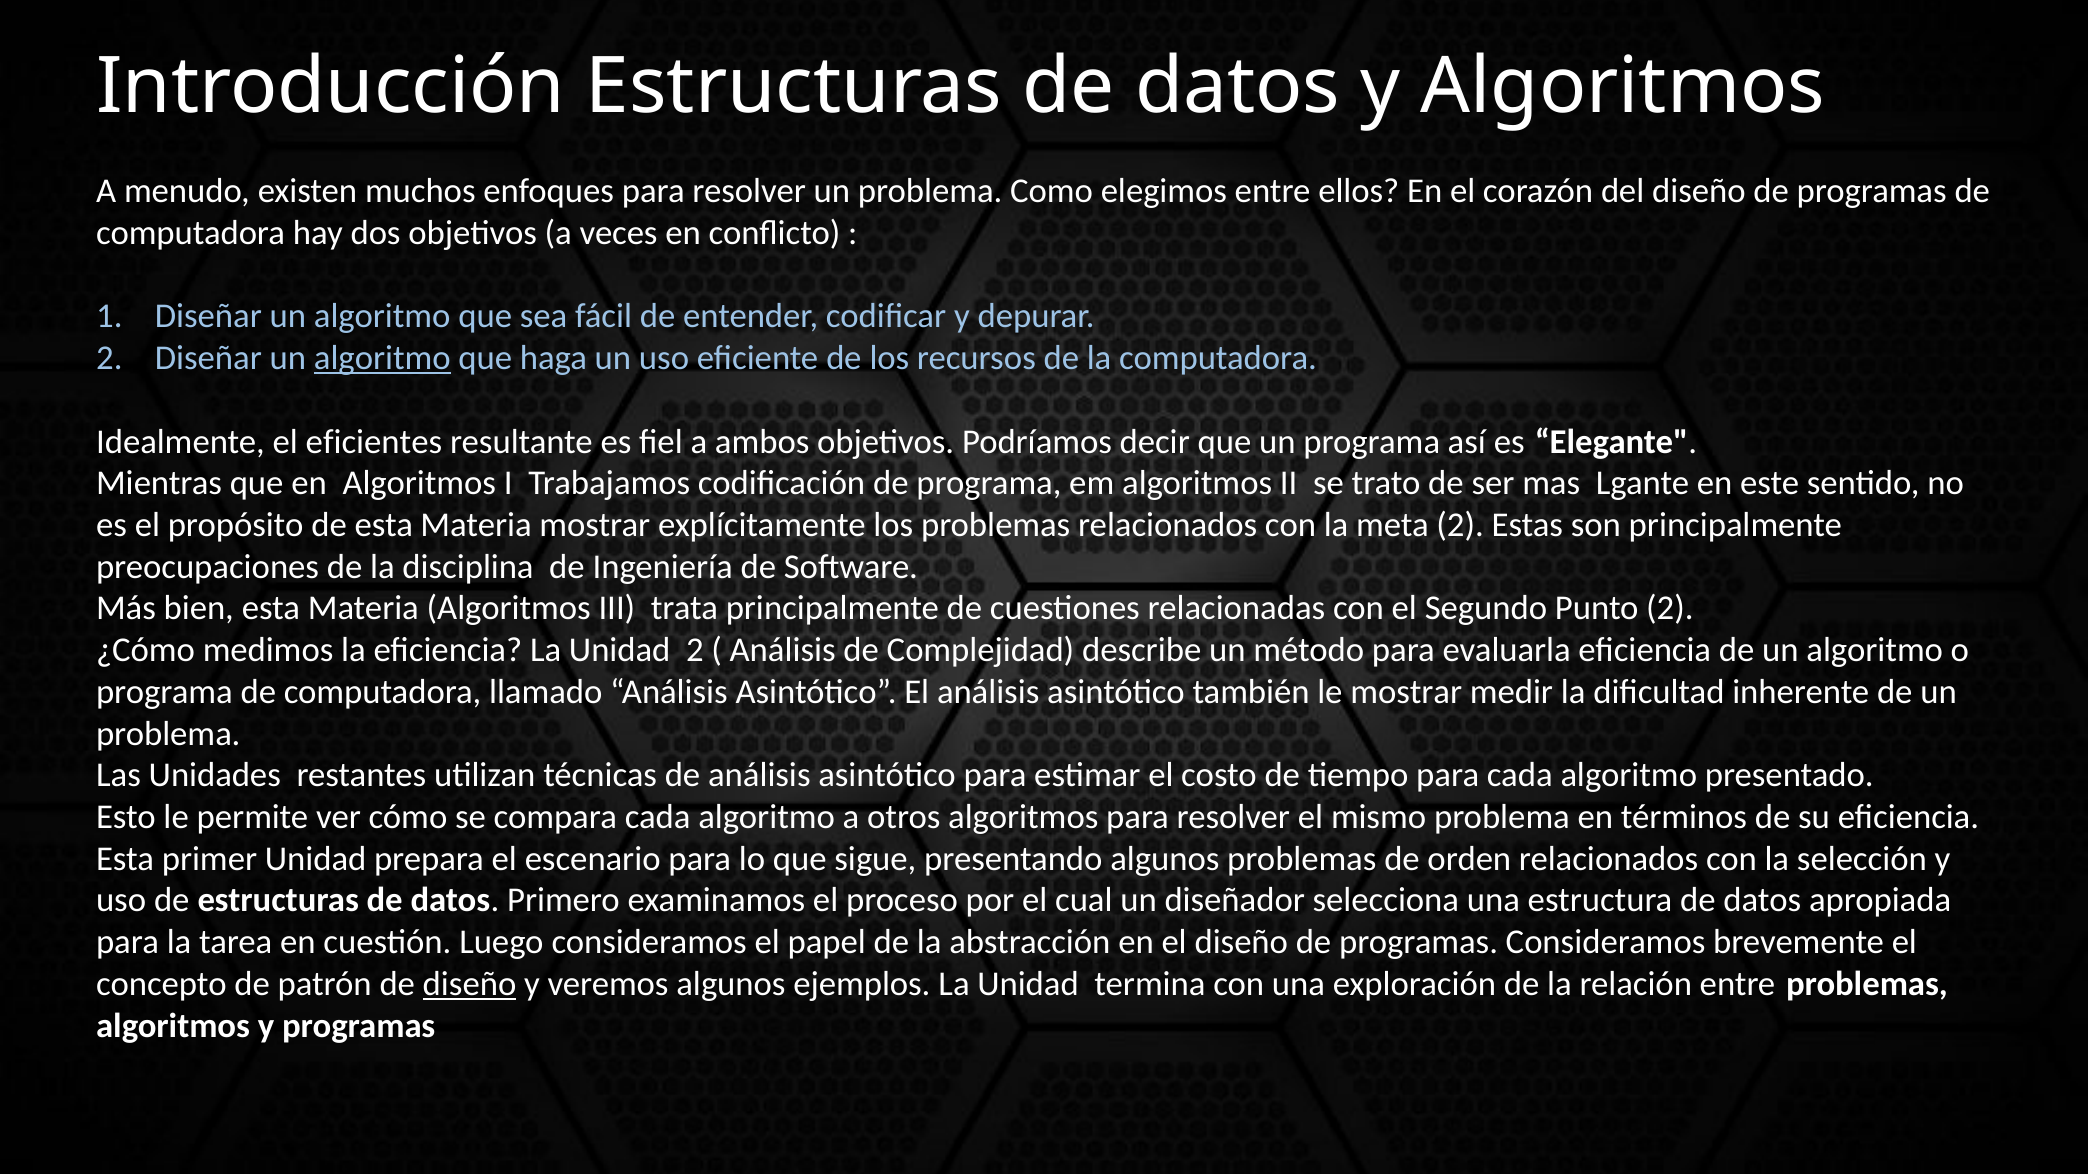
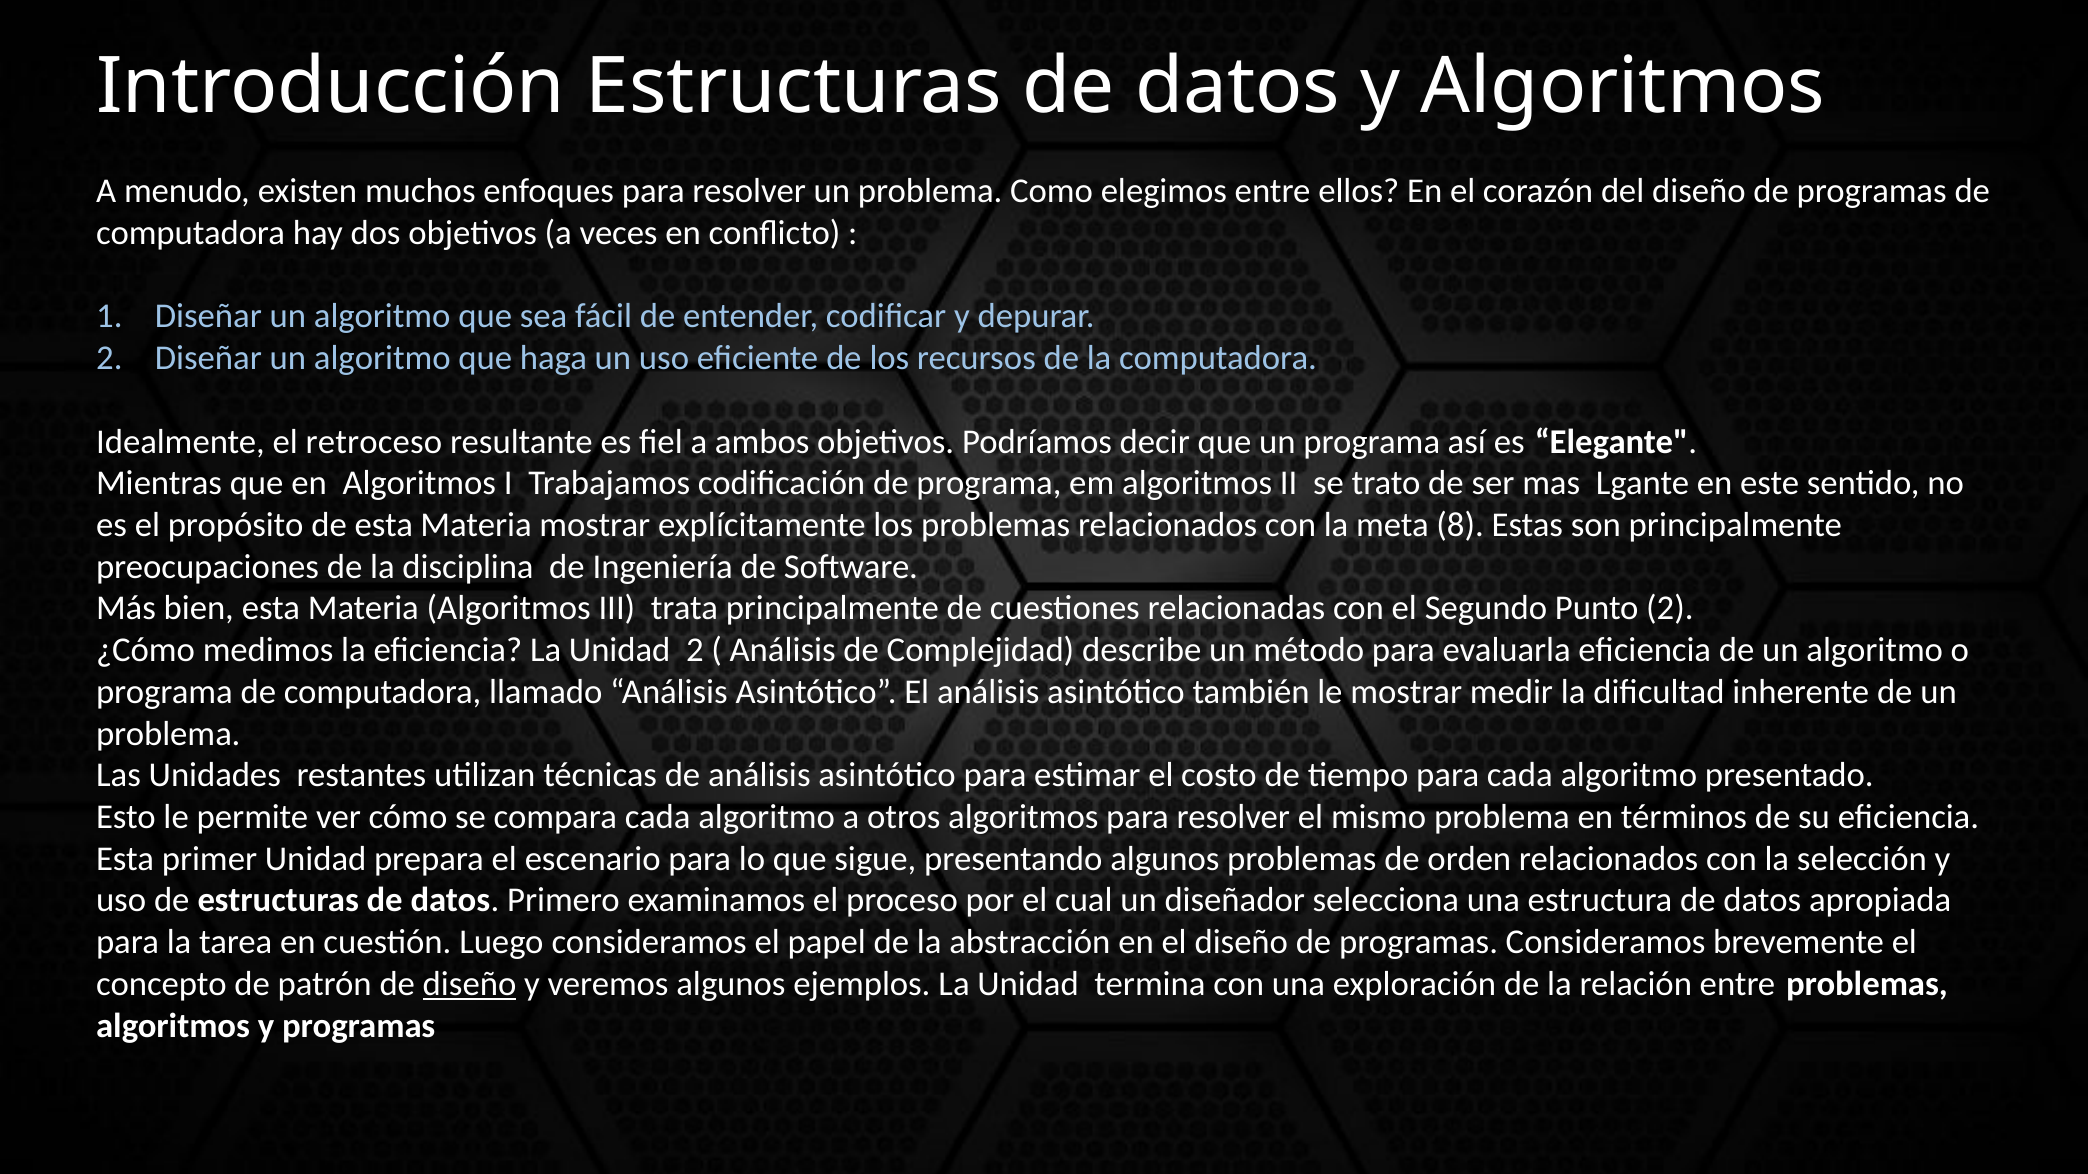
algoritmo underline: present -> none (382, 358)
eficientes: eficientes -> retroceso (374, 442)
meta 2: 2 -> 8 (1460, 525)
